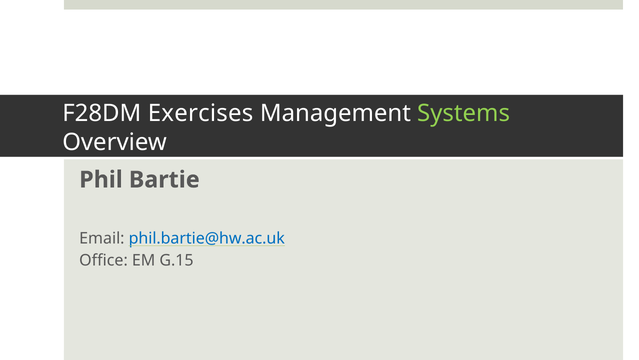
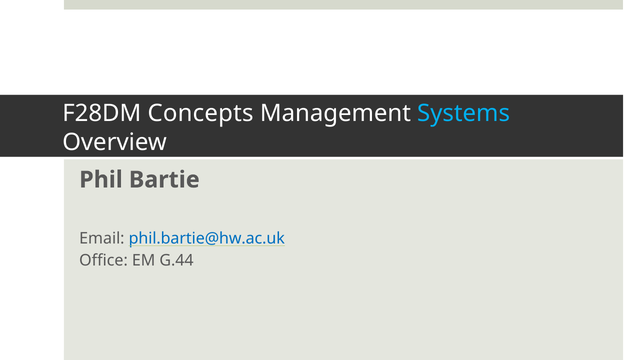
Exercises: Exercises -> Concepts (201, 113)
Systems colour: light green -> light blue (464, 113)
G.15: G.15 -> G.44 (177, 260)
